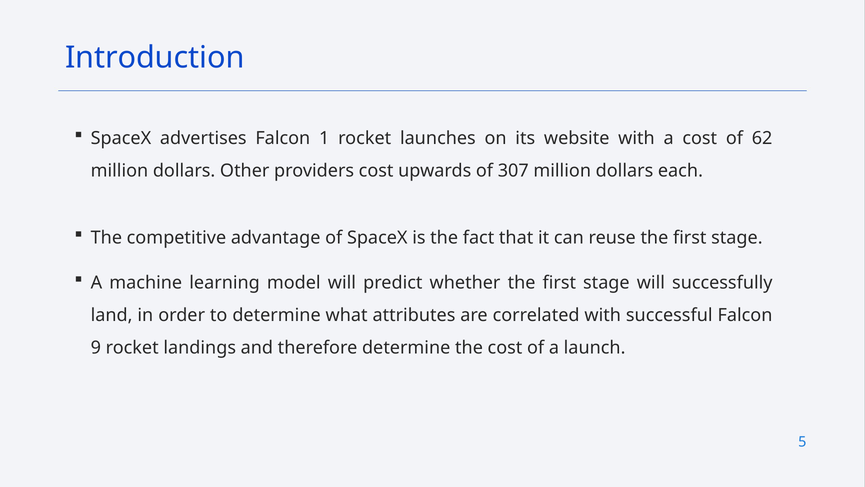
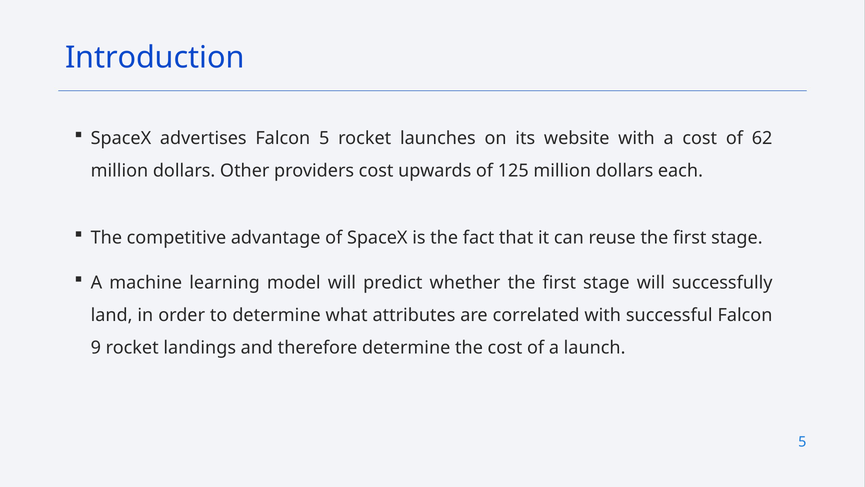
Falcon 1: 1 -> 5 (324, 138)
307: 307 -> 125 (513, 171)
